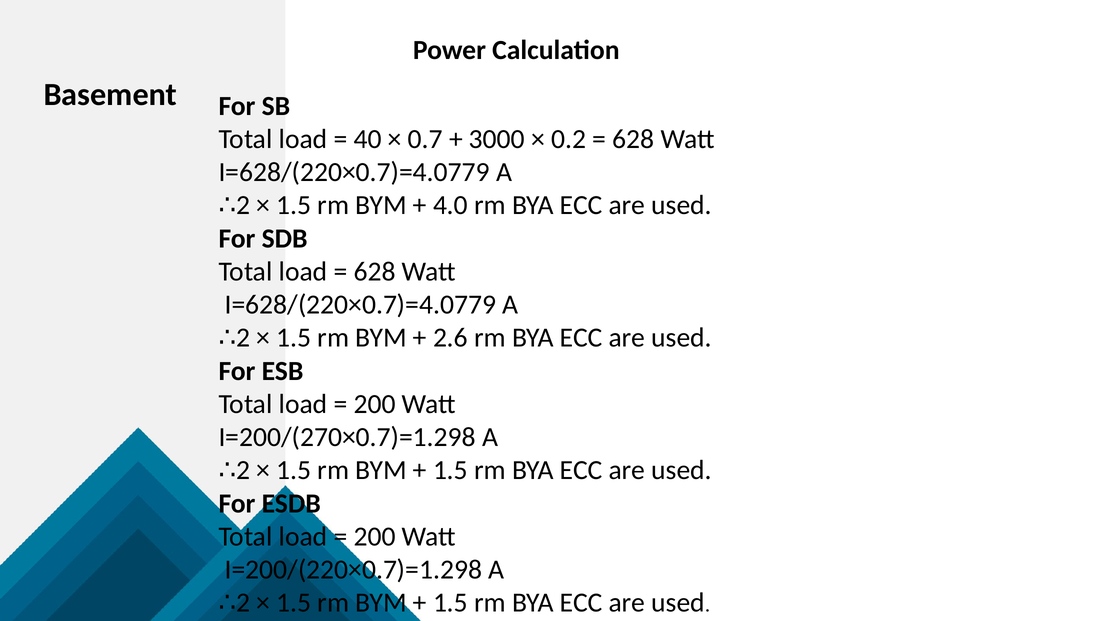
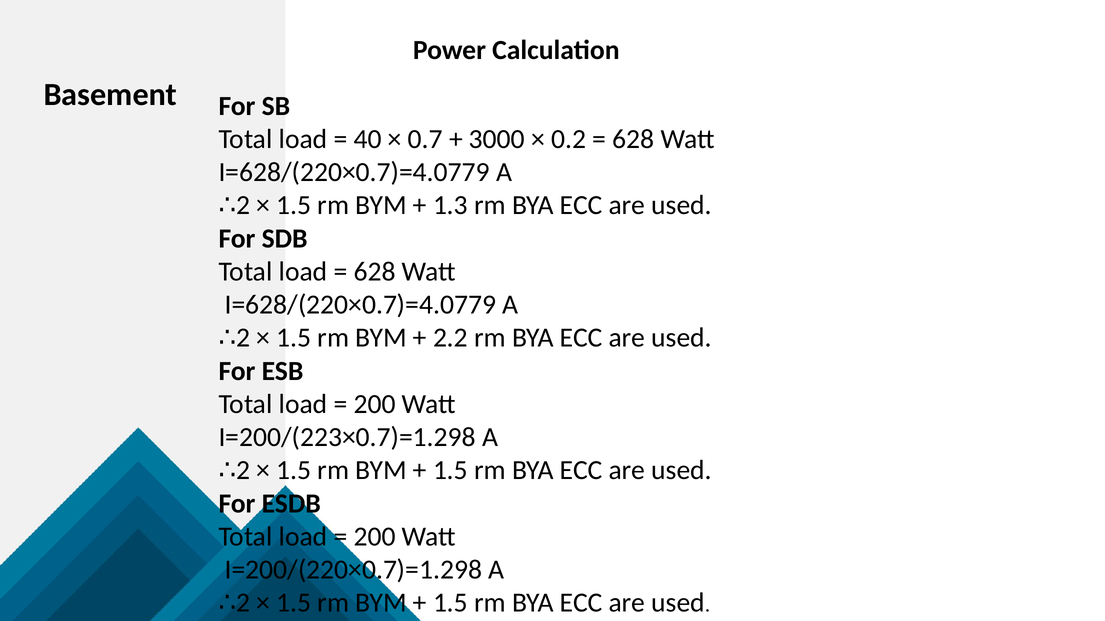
4.0: 4.0 -> 1.3 (450, 206)
2.6: 2.6 -> 2.2 (450, 338)
I=200/(270×0.7)=1.298: I=200/(270×0.7)=1.298 -> I=200/(223×0.7)=1.298 (347, 438)
